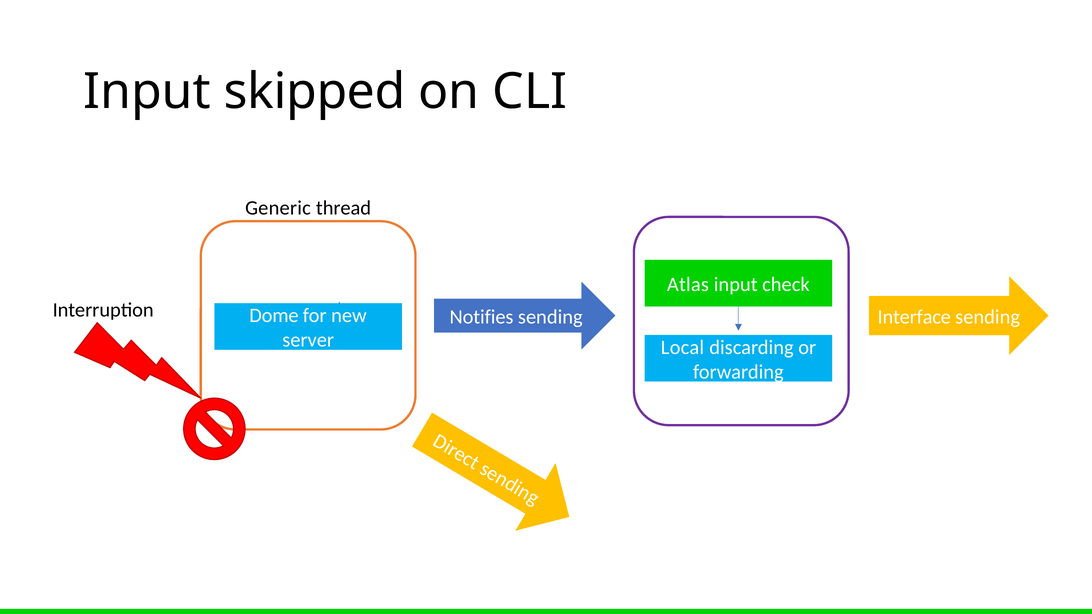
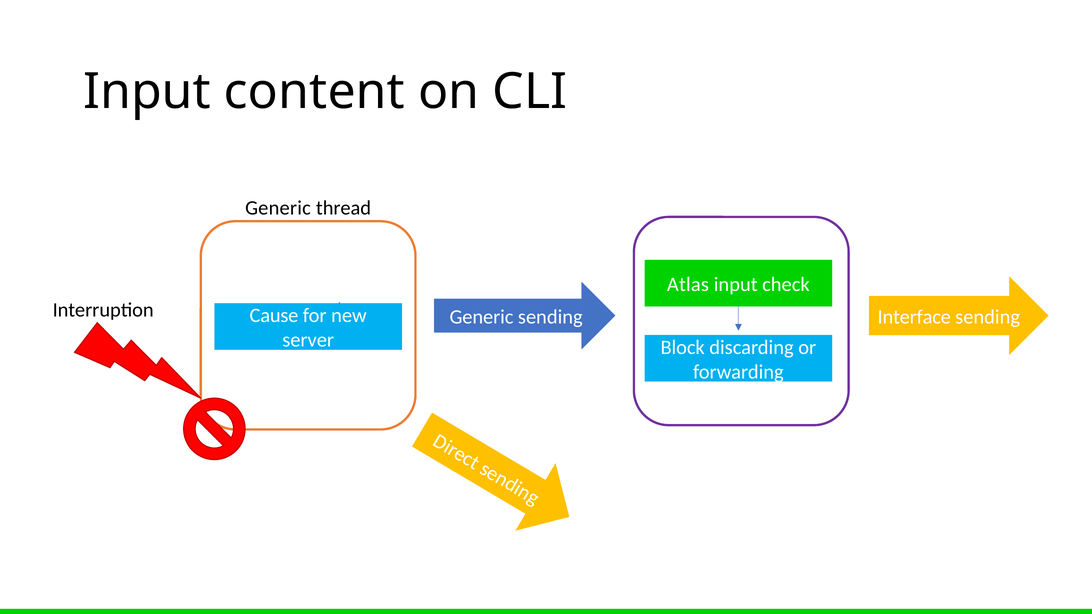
skipped: skipped -> content (314, 92)
Interruption Notifies: Notifies -> Generic (482, 317)
Dome: Dome -> Cause (274, 316)
Local: Local -> Block (683, 348)
